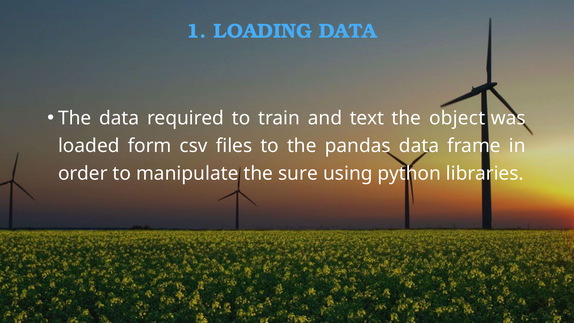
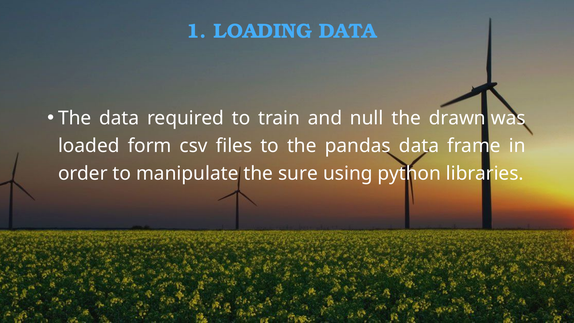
text: text -> null (367, 118)
object: object -> drawn (457, 118)
